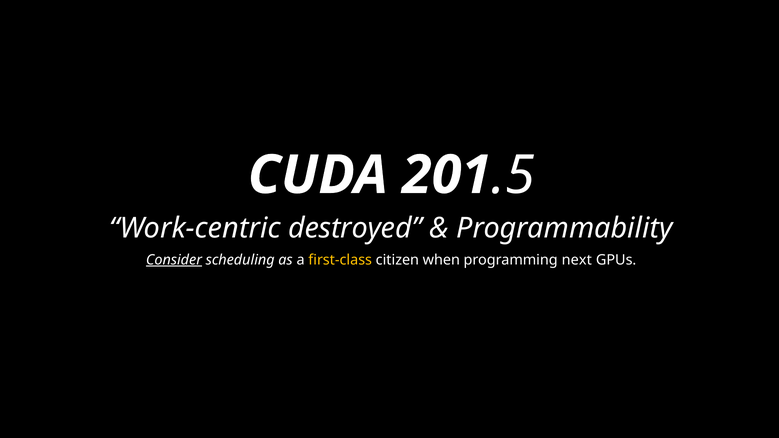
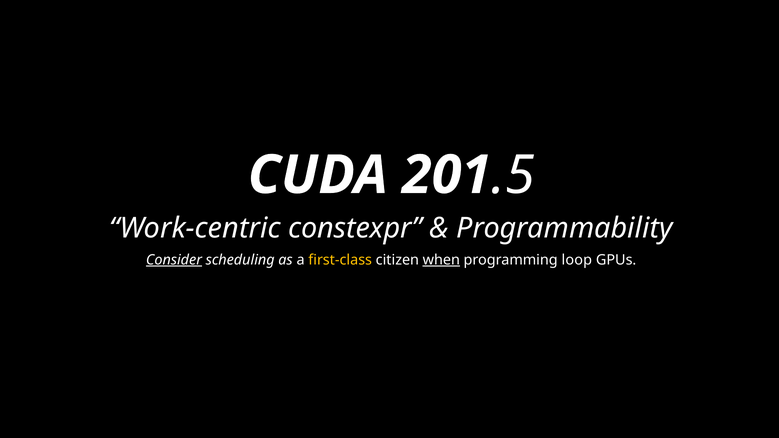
destroyed: destroyed -> constexpr (355, 228)
when underline: none -> present (441, 260)
next: next -> loop (577, 260)
